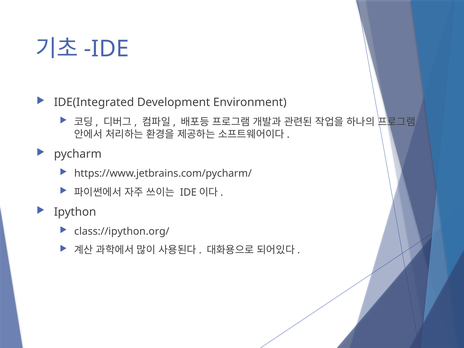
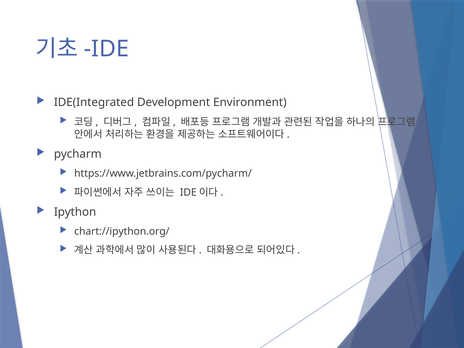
class://ipython.org/: class://ipython.org/ -> chart://ipython.org/ (122, 231)
